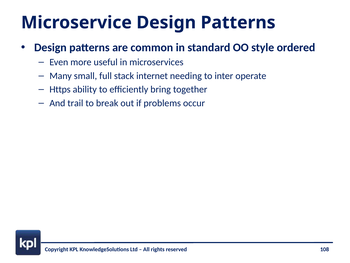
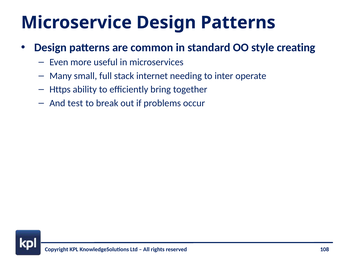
ordered: ordered -> creating (296, 47)
trail: trail -> test (75, 103)
